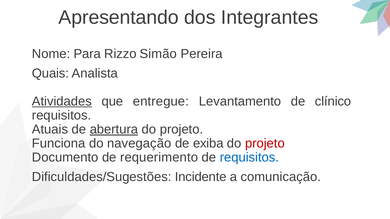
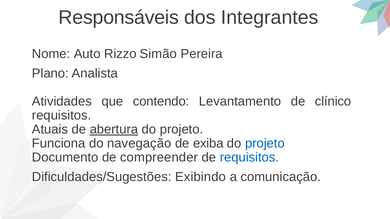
Apresentando: Apresentando -> Responsáveis (119, 17)
Para: Para -> Auto (87, 54)
Quais: Quais -> Plano (50, 74)
Atividades underline: present -> none (62, 102)
entregue: entregue -> contendo (161, 102)
projeto colour: red -> blue (265, 144)
requerimento: requerimento -> compreender (159, 158)
Incidente: Incidente -> Exibindo (201, 177)
